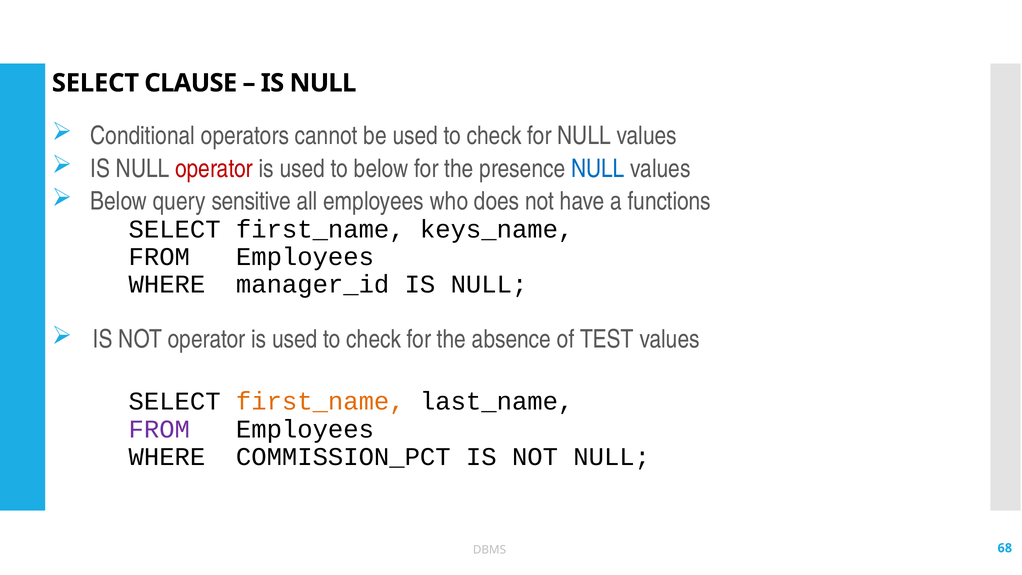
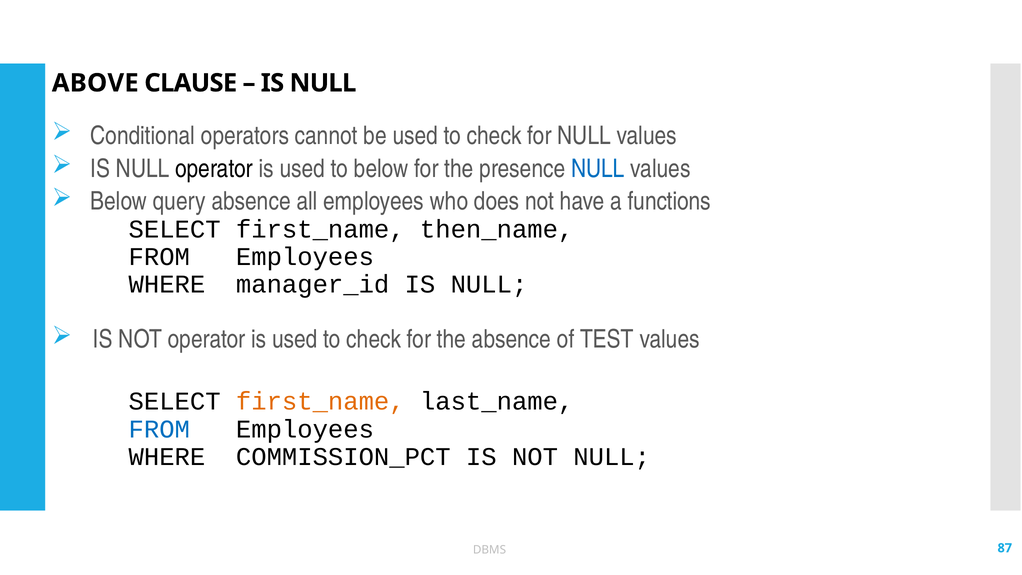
SELECT: SELECT -> ABOVE (95, 83)
operator colour: red -> black (214, 169)
query sensitive: sensitive -> absence (251, 202)
keys_name: keys_name -> then_name (497, 229)
FROM colour: purple -> blue (159, 429)
68: 68 -> 87 (1005, 548)
